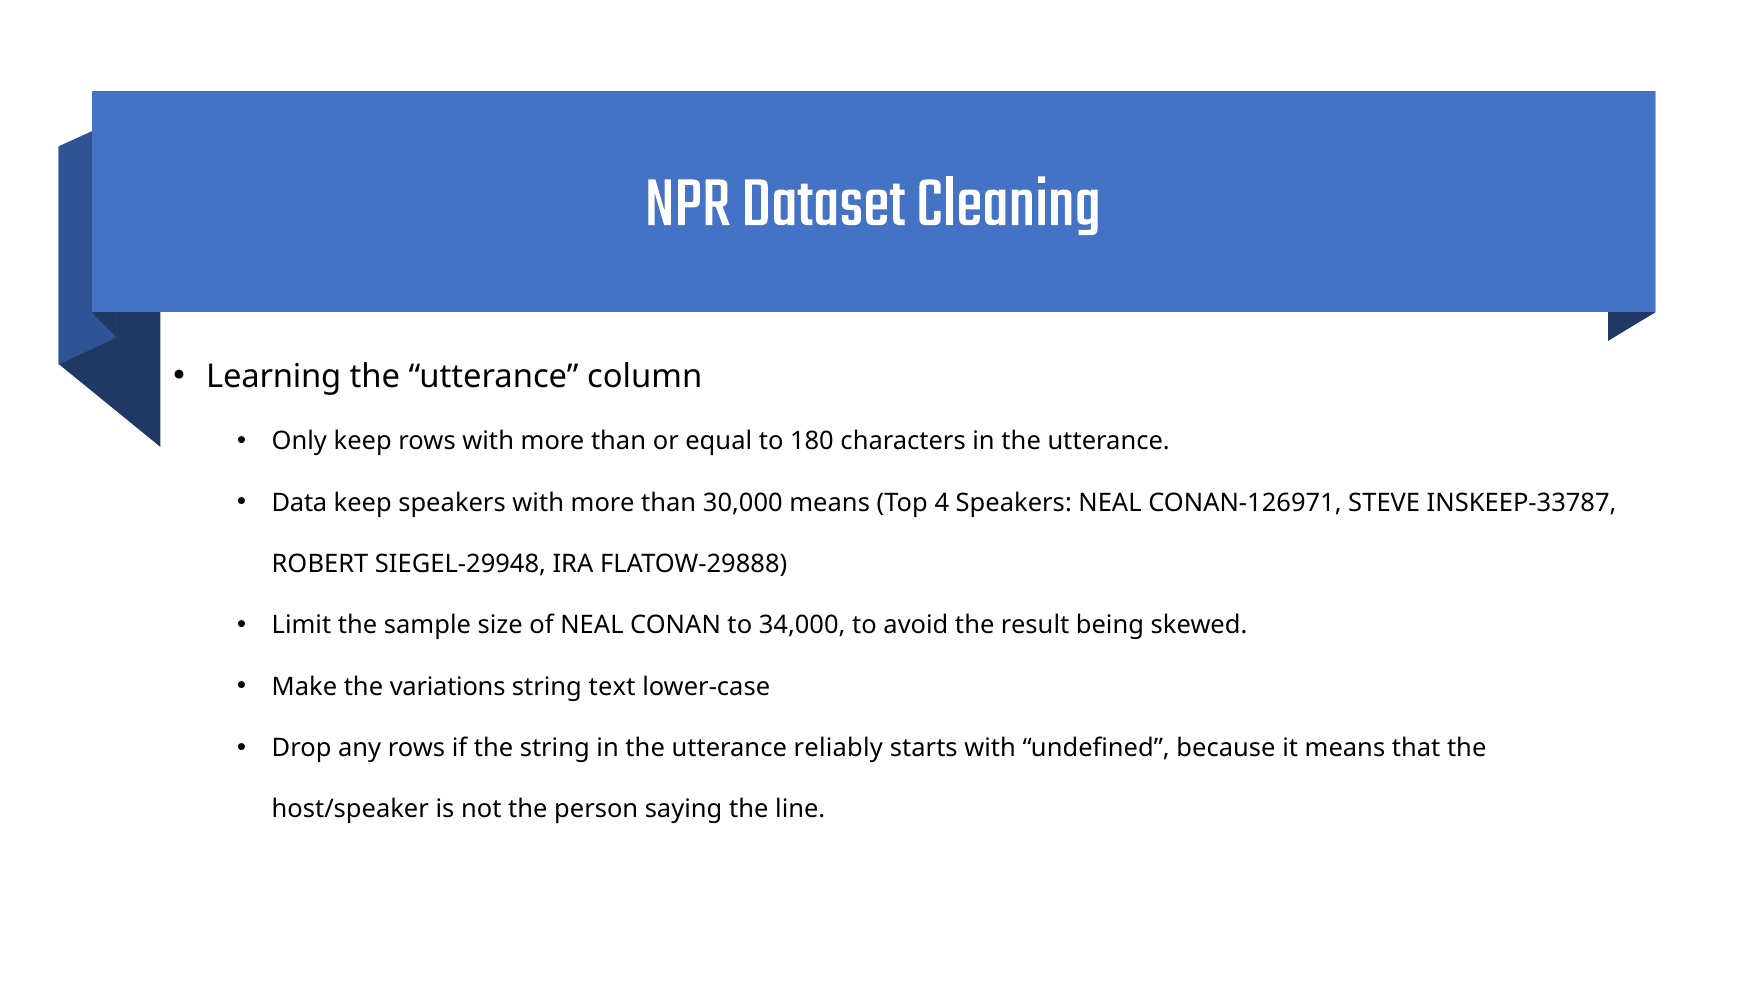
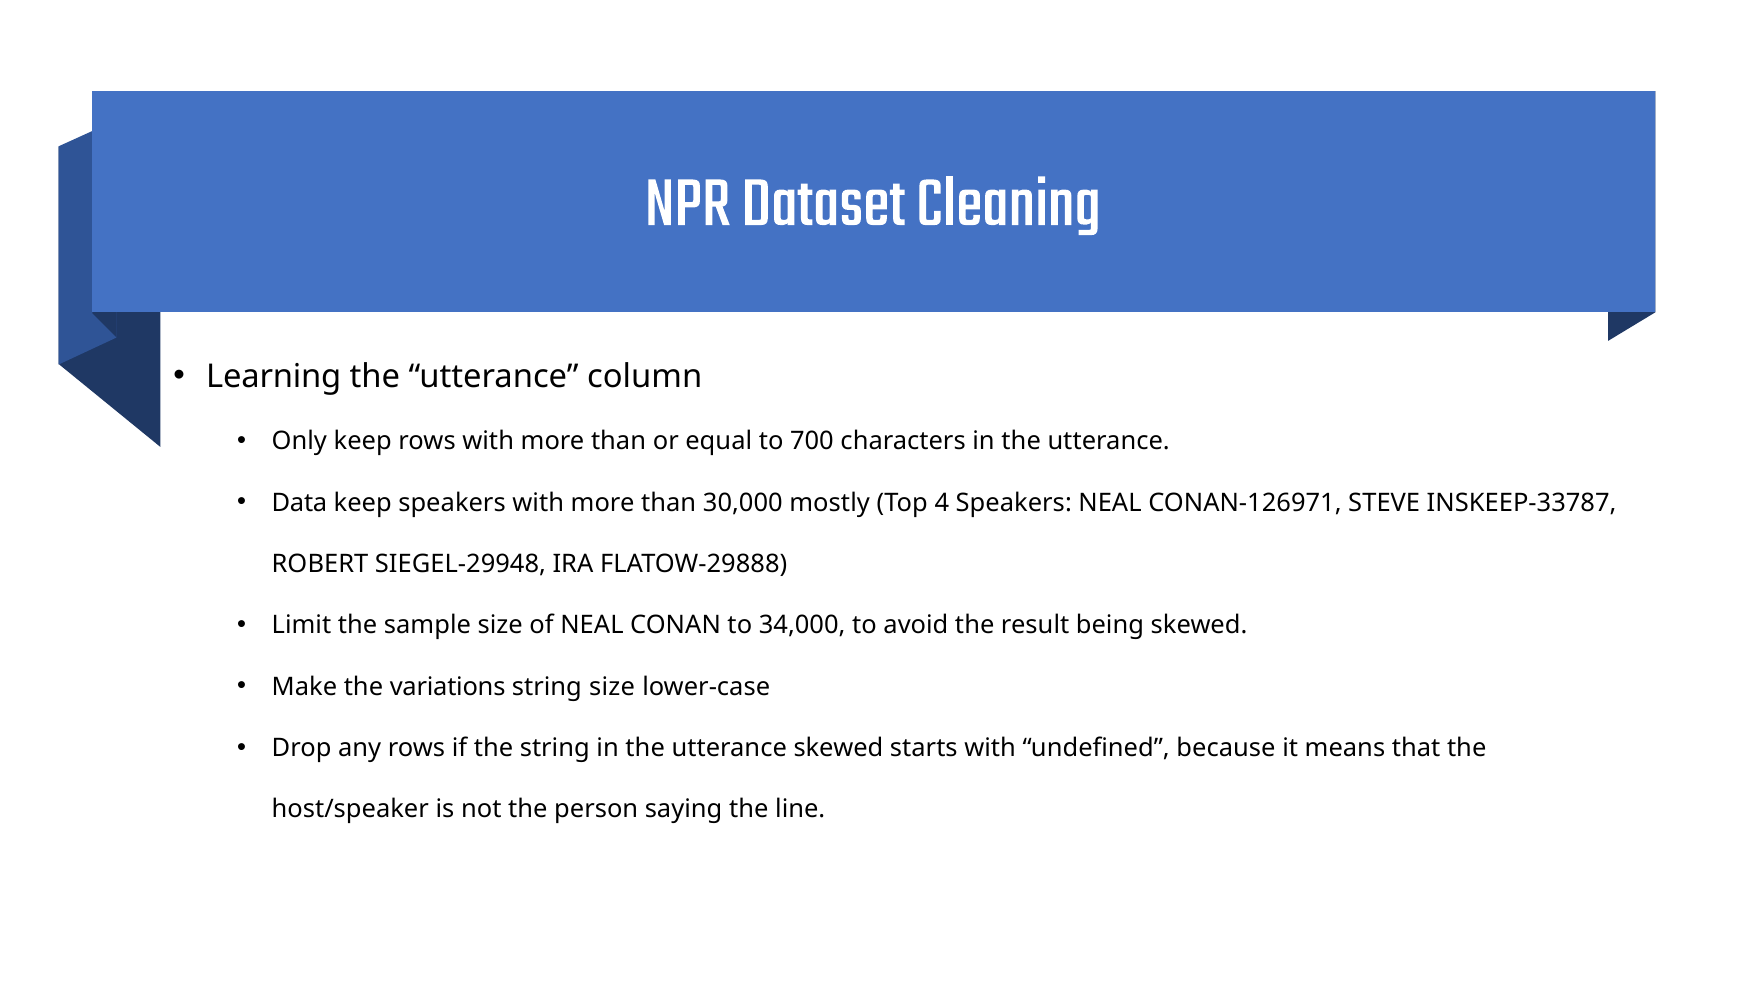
180: 180 -> 700 (812, 441)
30,000 means: means -> mostly (830, 503)
string text: text -> size (612, 686)
utterance reliably: reliably -> skewed (838, 748)
